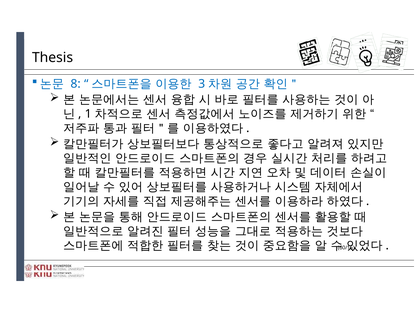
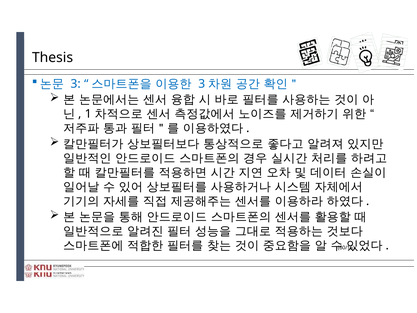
8: 8 -> 3 (76, 84)
